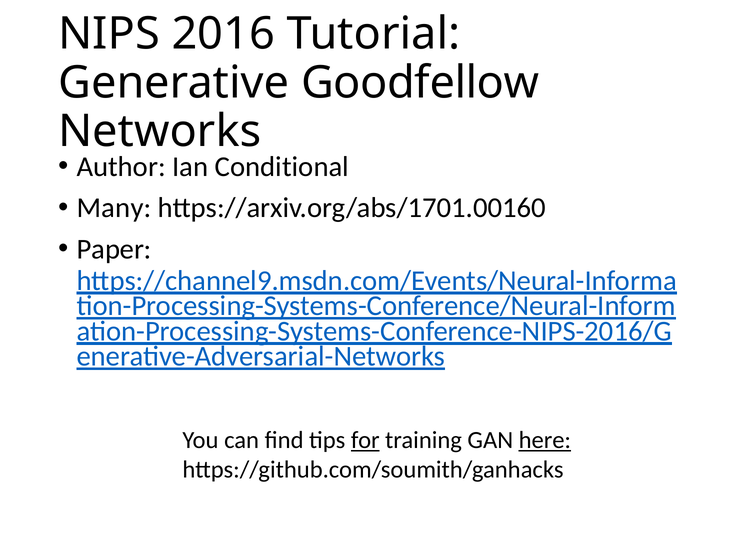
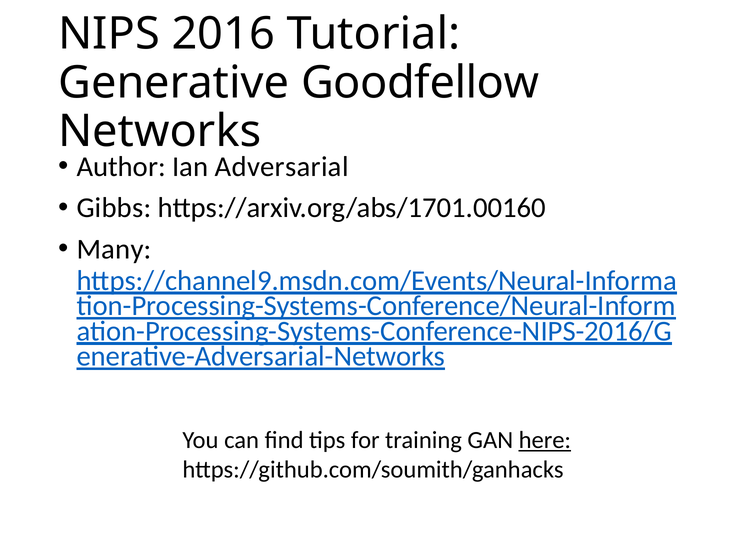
Conditional: Conditional -> Adversarial (282, 167)
Many: Many -> Gibbs (114, 208)
Paper: Paper -> Many (114, 249)
for underline: present -> none (365, 440)
